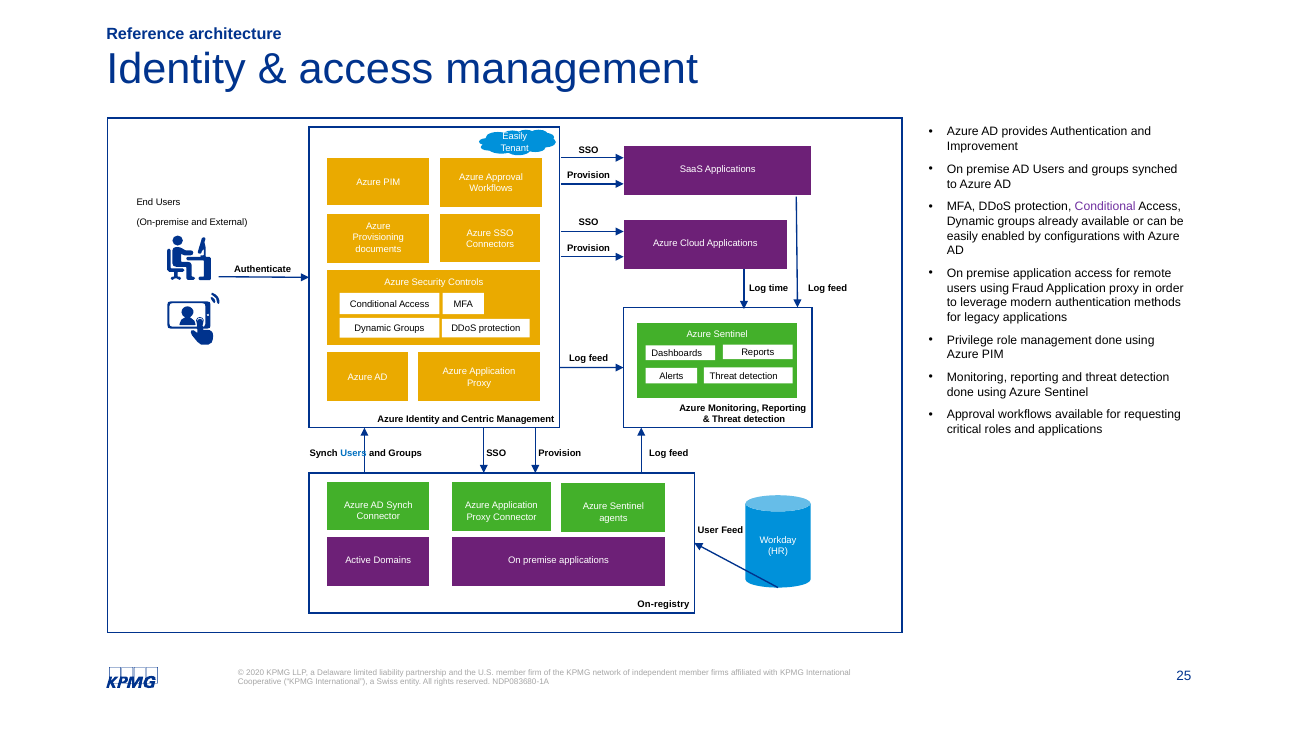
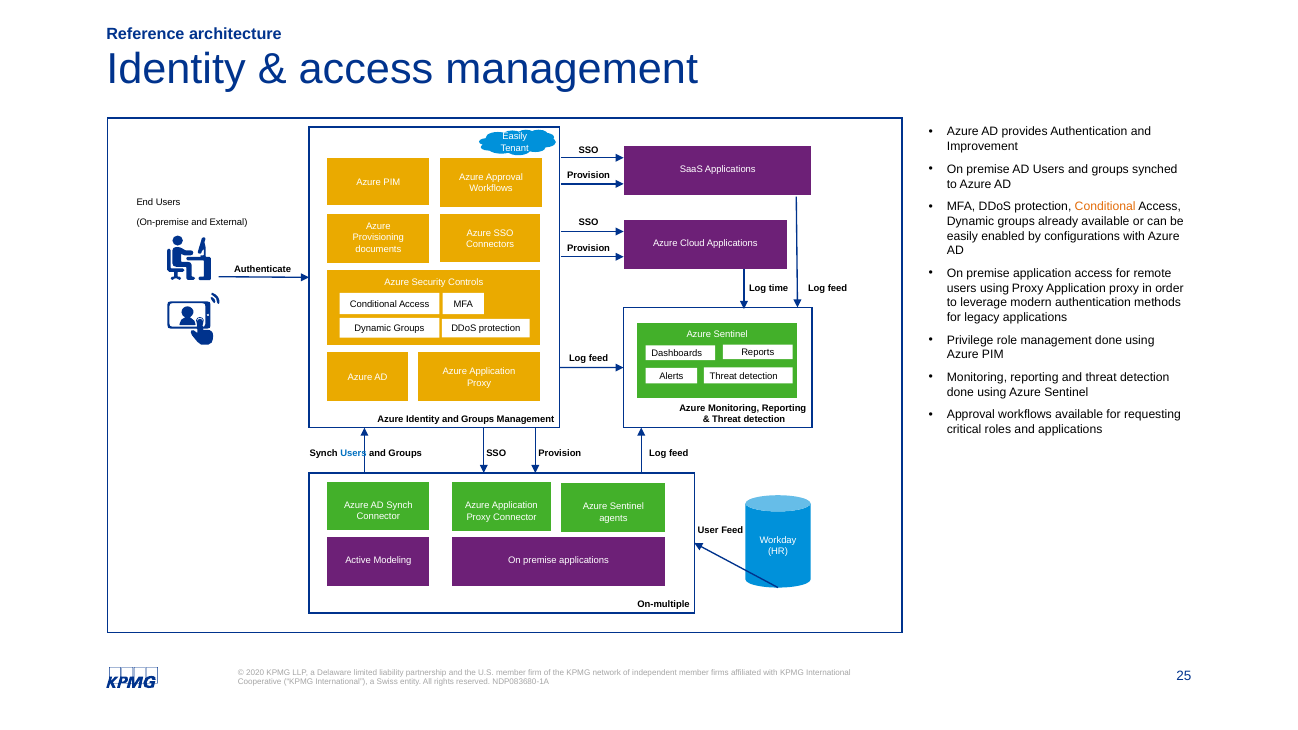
Conditional colour: purple -> orange (1105, 207)
using Fraud: Fraud -> Proxy (1028, 288)
Identity and Centric: Centric -> Groups (478, 419)
Domains: Domains -> Modeling (392, 560)
On-registry: On-registry -> On-multiple (663, 605)
